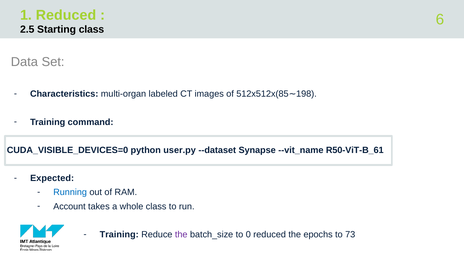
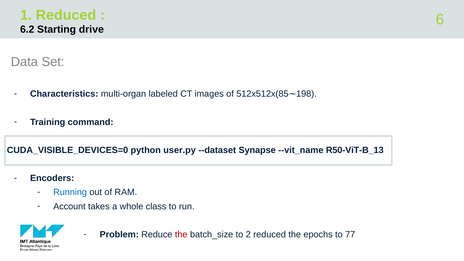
2.5: 2.5 -> 6.2 (27, 29)
Starting class: class -> drive (91, 29)
R50-ViT-B_61: R50-ViT-B_61 -> R50-ViT-B_13 (355, 150)
Expected: Expected -> Encoders (52, 178)
Training: Training -> Problem (119, 235)
the colour: purple -> red (181, 235)
0: 0 -> 2 (248, 235)
73: 73 -> 77 (350, 235)
